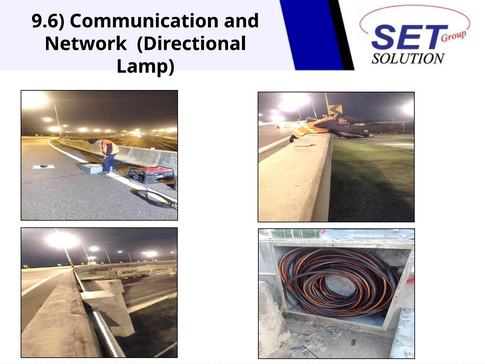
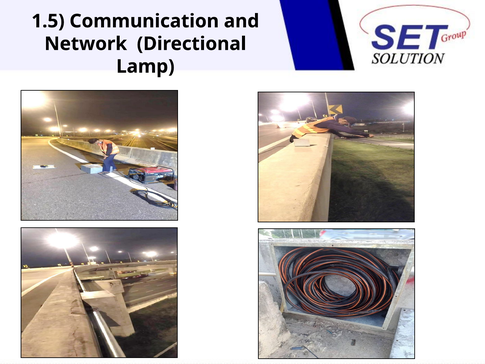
9.6: 9.6 -> 1.5 (48, 21)
